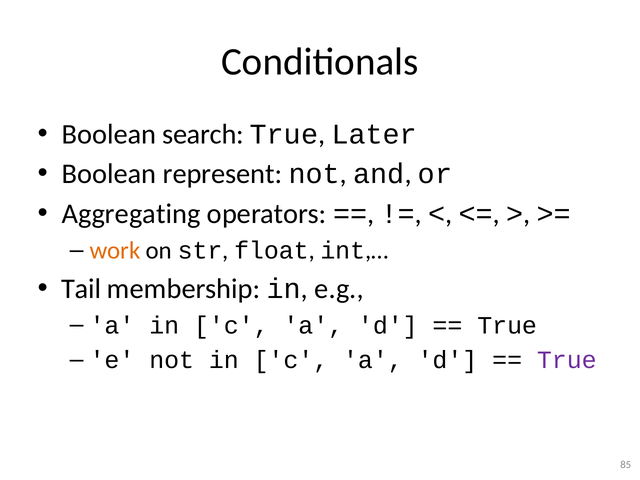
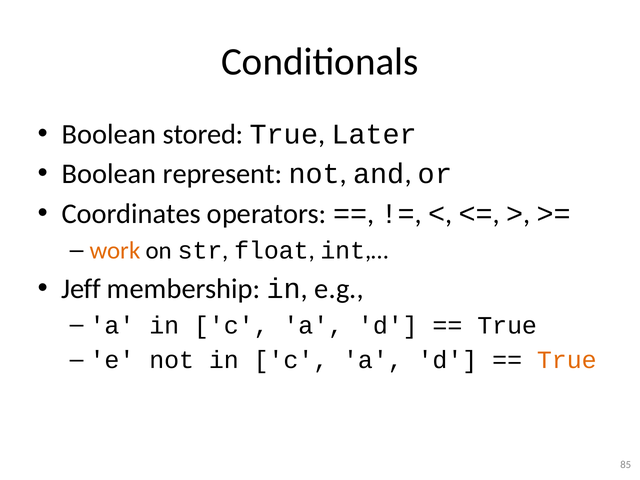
search: search -> stored (203, 134)
Aggregating: Aggregating -> Coordinates (131, 214)
Tail: Tail -> Jeff (81, 289)
True colour: purple -> orange (567, 360)
